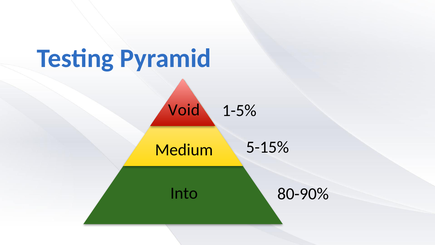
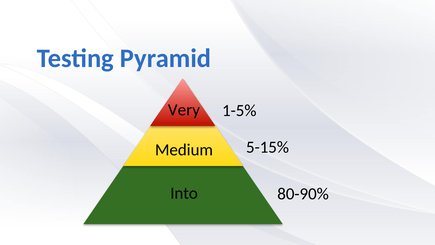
Void: Void -> Very (184, 110)
